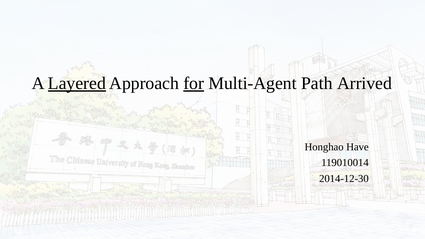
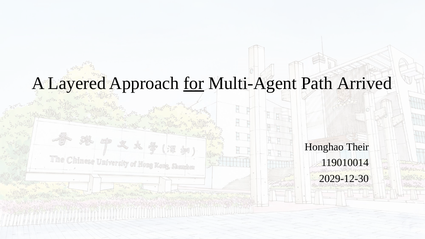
Layered underline: present -> none (77, 83)
Have: Have -> Their (358, 147)
2014-12-30: 2014-12-30 -> 2029-12-30 (344, 179)
